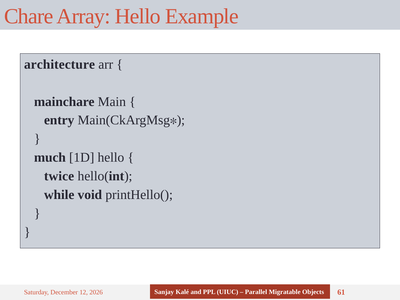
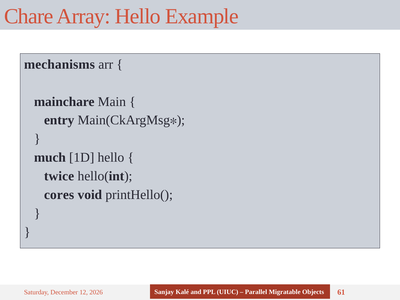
architecture: architecture -> mechanisms (59, 64)
while: while -> cores (59, 195)
